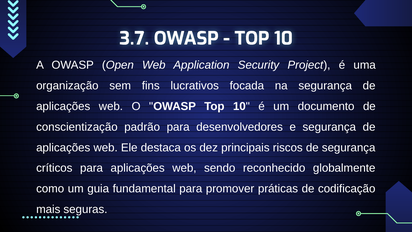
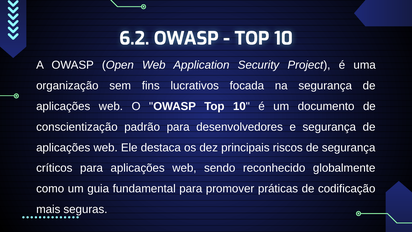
3.7: 3.7 -> 6.2 (134, 38)
